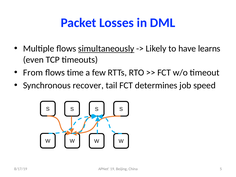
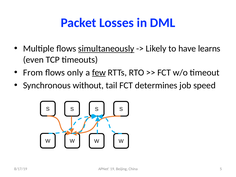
time: time -> only (75, 73)
few underline: none -> present (99, 73)
recover: recover -> without (88, 85)
